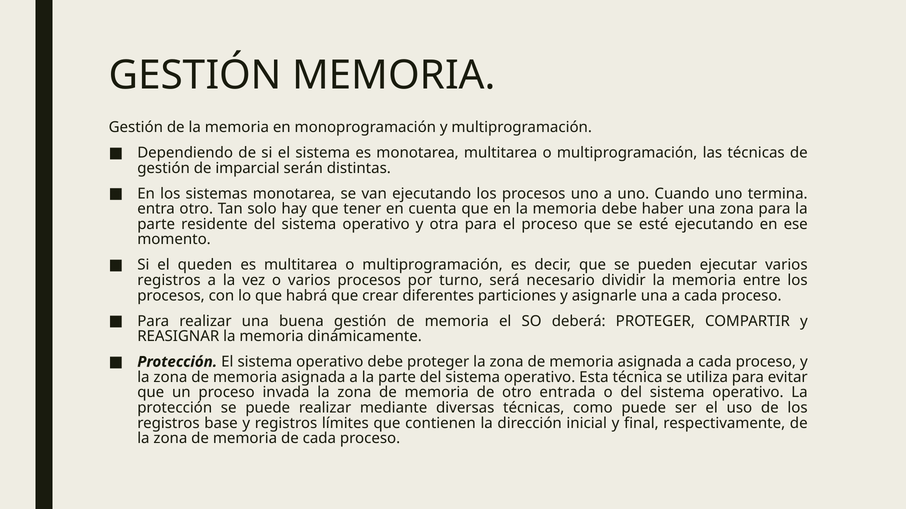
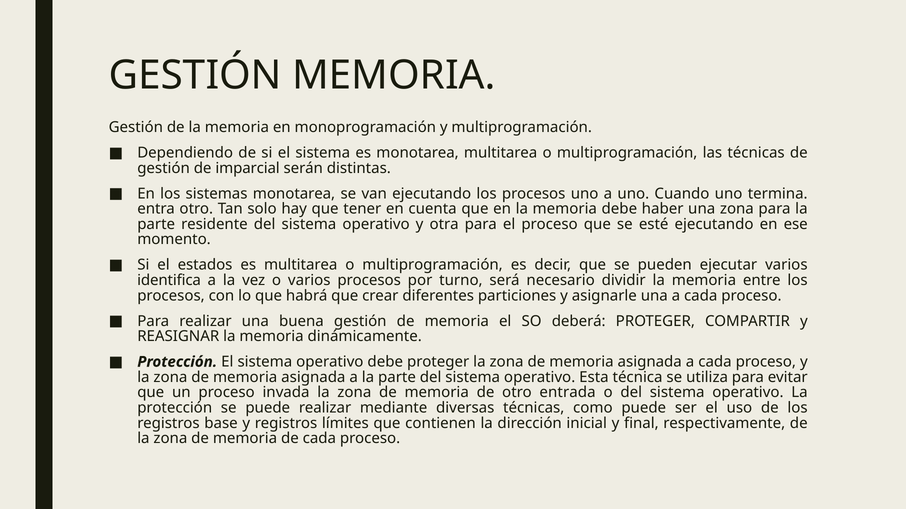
queden: queden -> estados (205, 265)
registros: registros -> identifica (169, 281)
